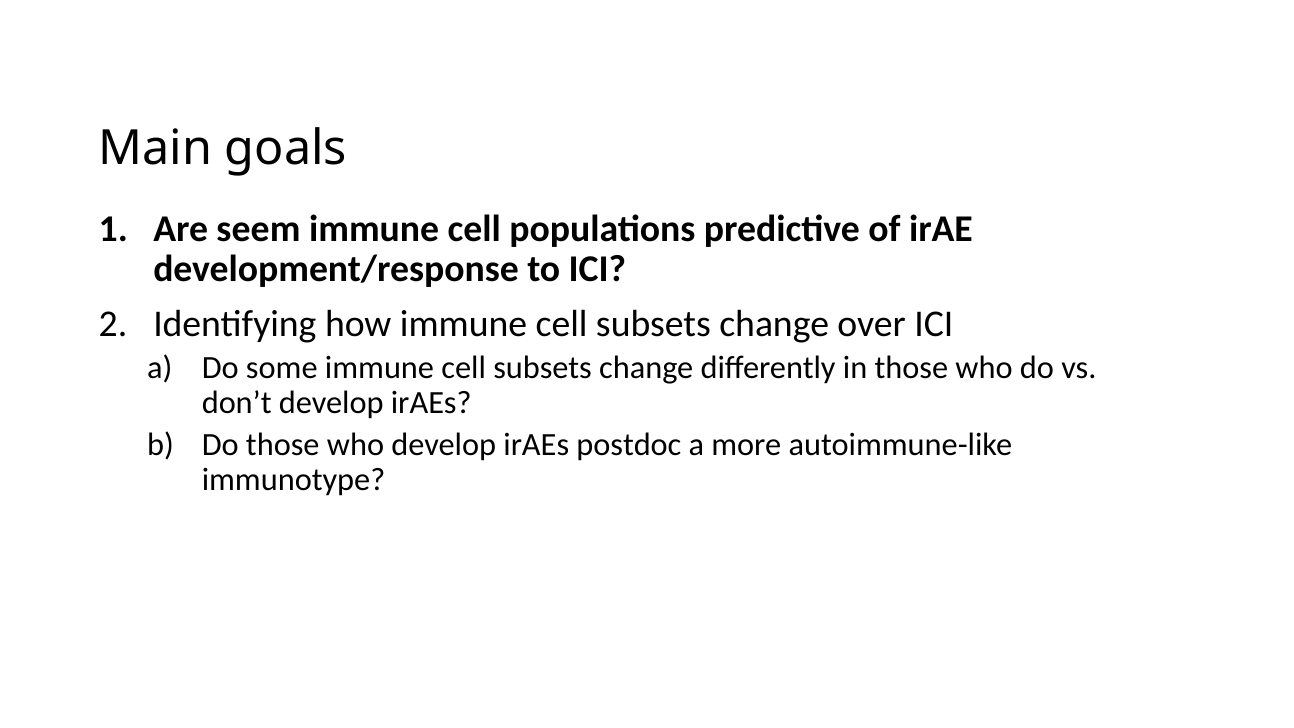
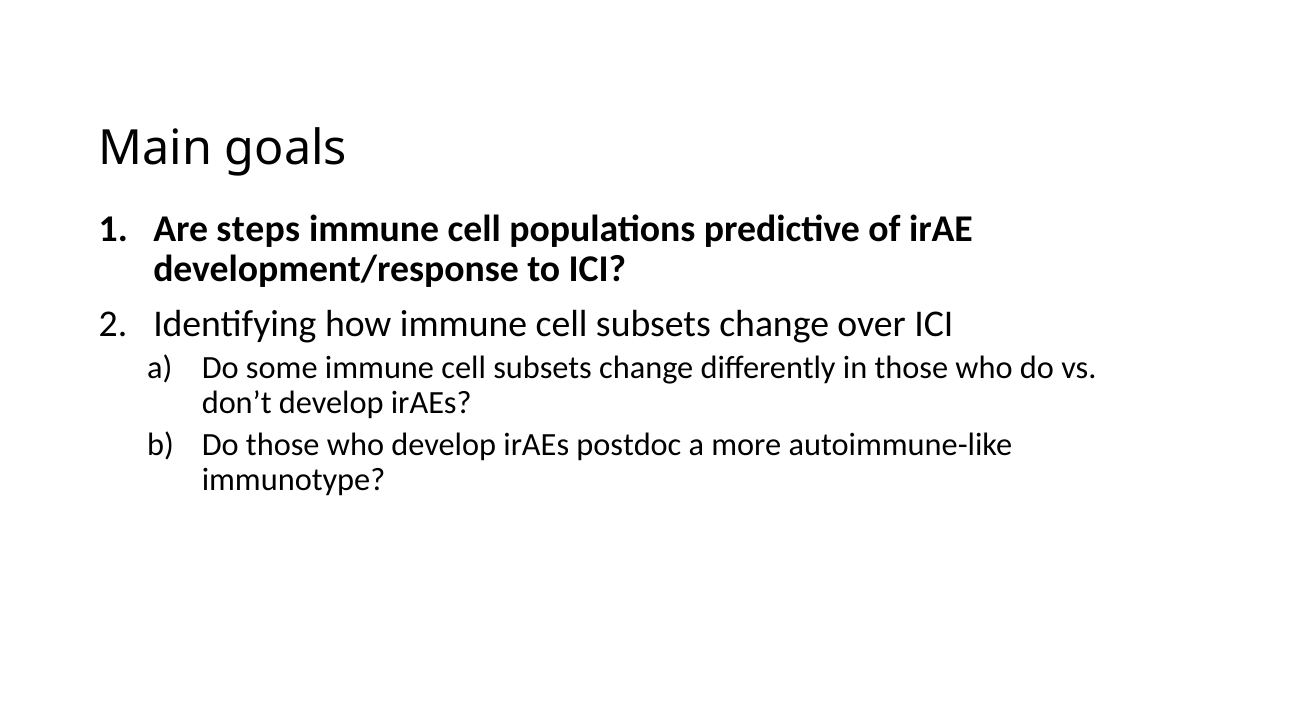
seem: seem -> steps (258, 229)
